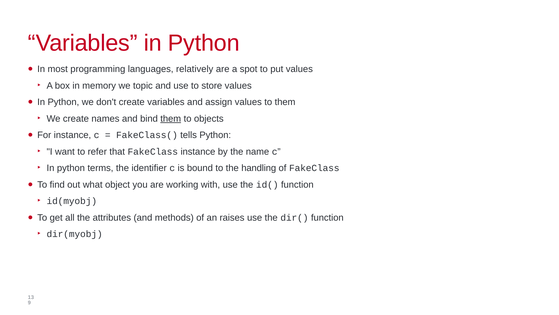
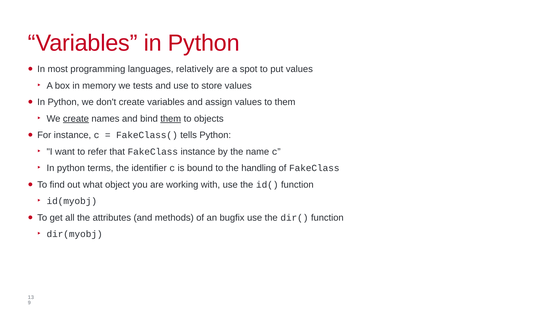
topic: topic -> tests (143, 86)
create underline: none -> present (76, 118)
raises: raises -> bugfix (232, 217)
